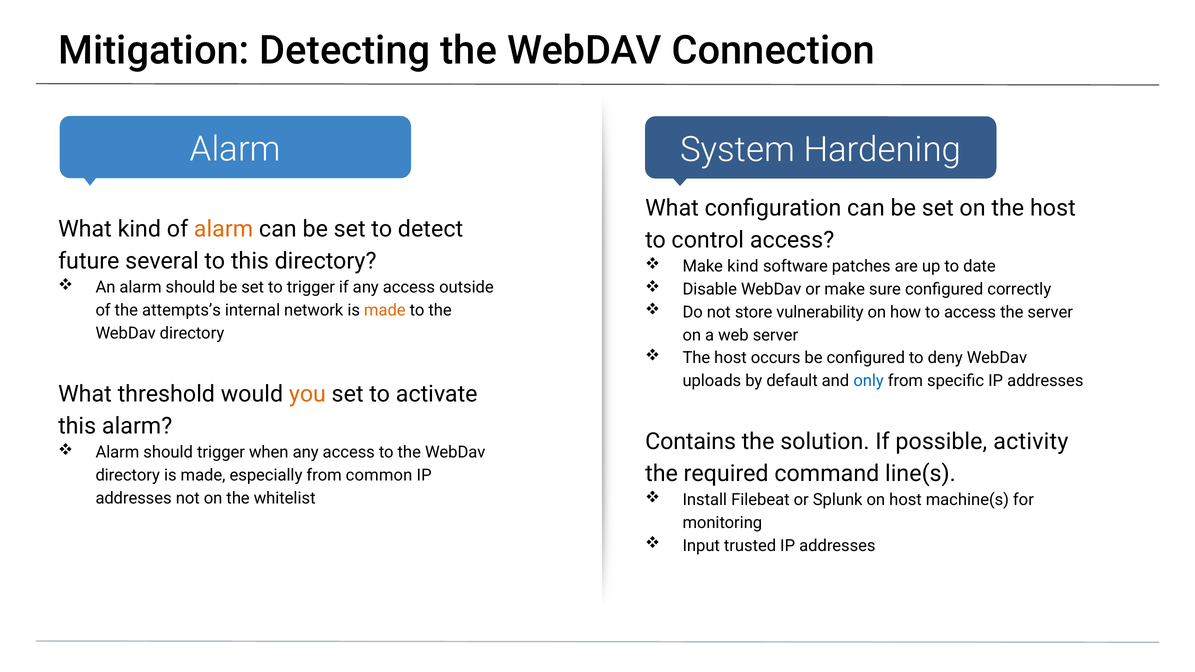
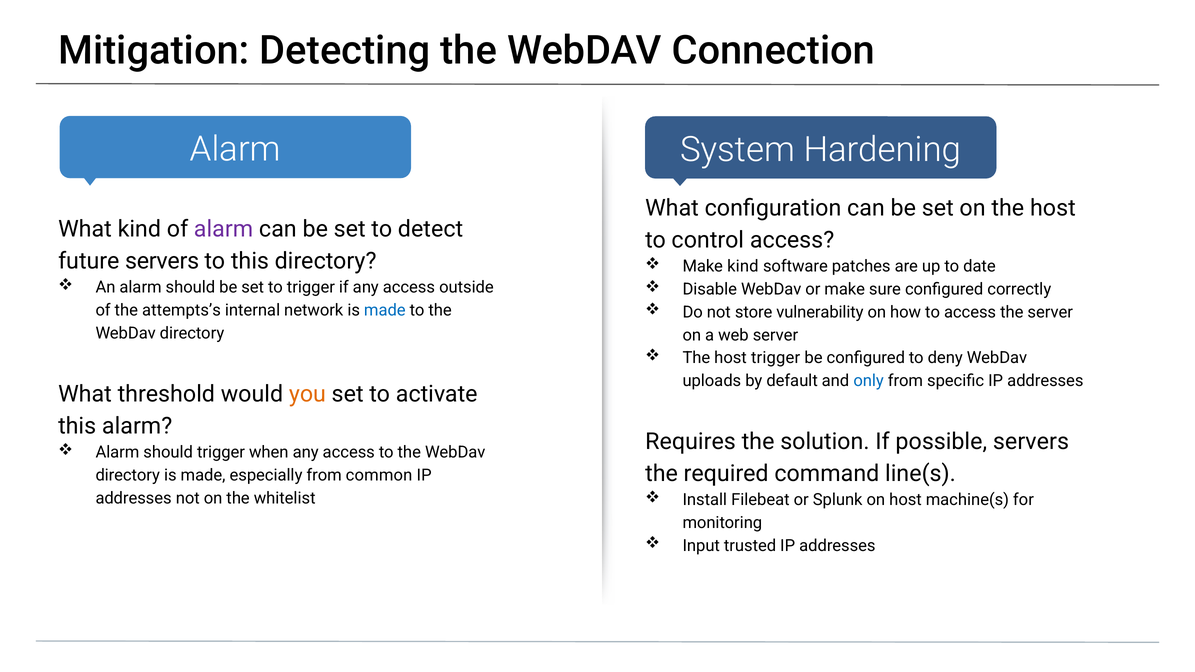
alarm colour: orange -> purple (224, 229)
future several: several -> servers (162, 261)
made colour: orange -> blue (385, 310)
host occurs: occurs -> trigger (776, 358)
Contains: Contains -> Requires (691, 442)
possible activity: activity -> servers (1031, 442)
